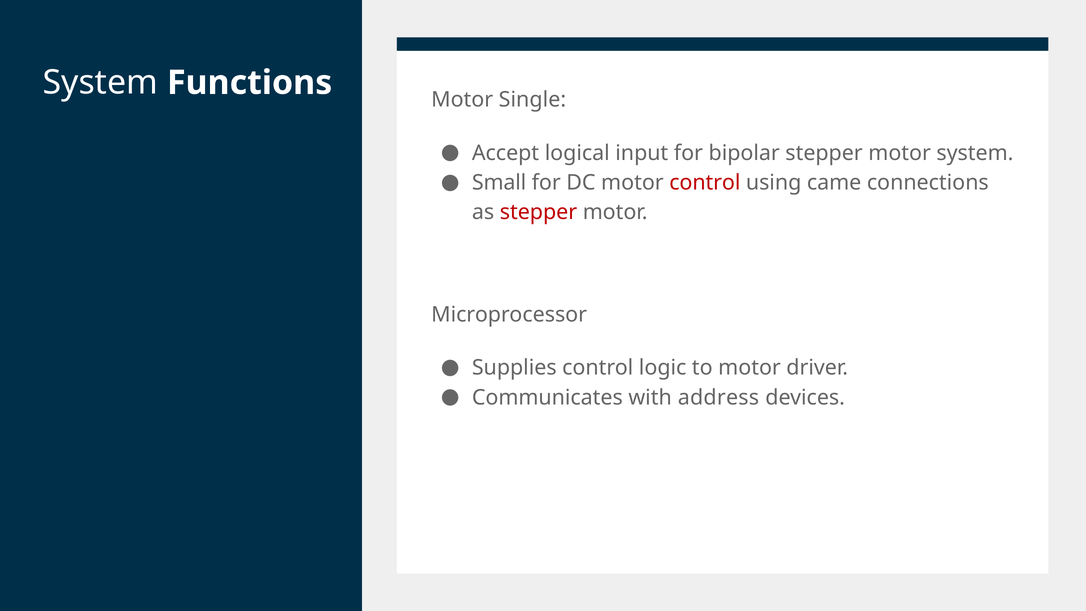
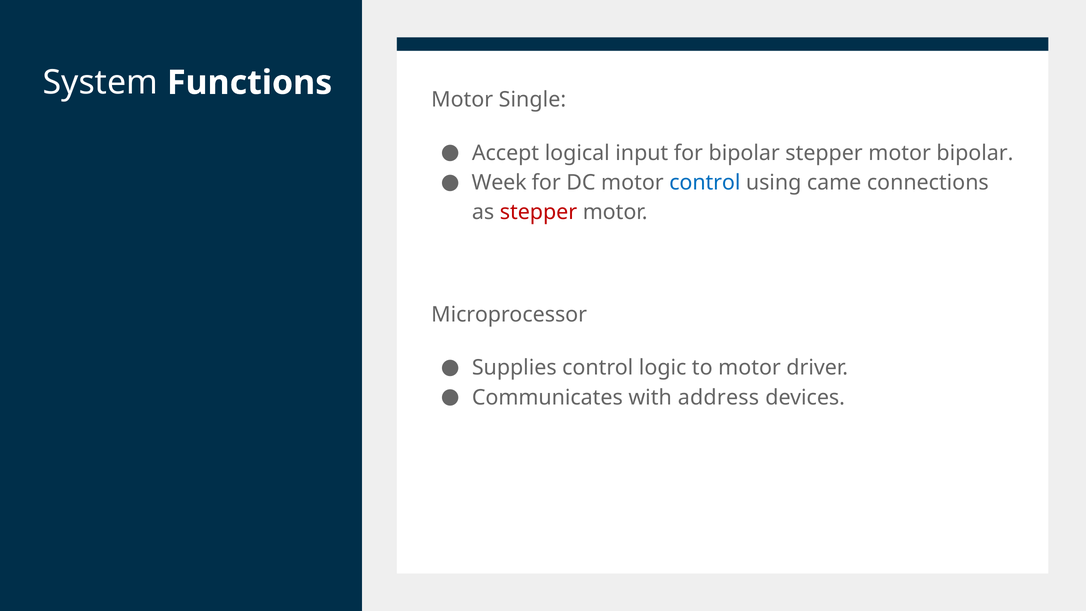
motor system: system -> bipolar (975, 153)
Small: Small -> Week (499, 183)
control colour: red -> blue (705, 183)
